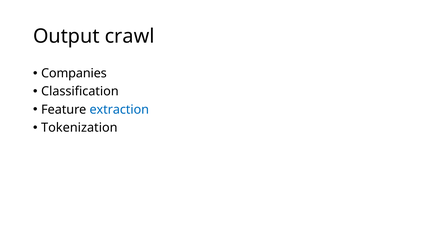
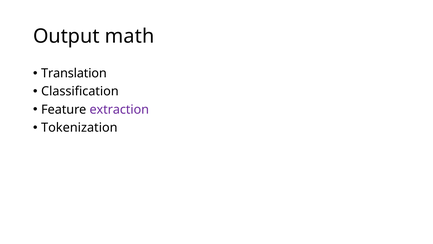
crawl: crawl -> math (130, 36)
Companies: Companies -> Translation (74, 73)
extraction colour: blue -> purple (119, 109)
